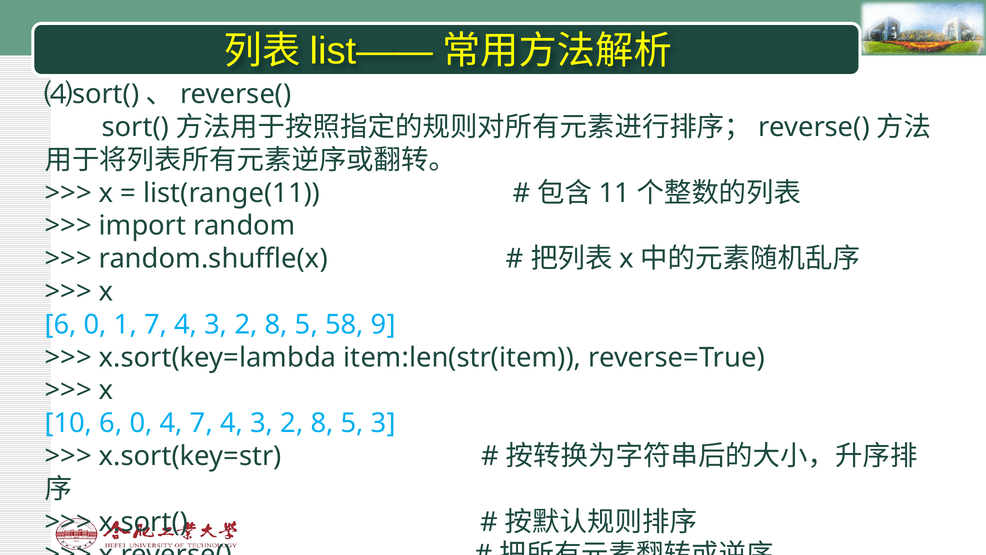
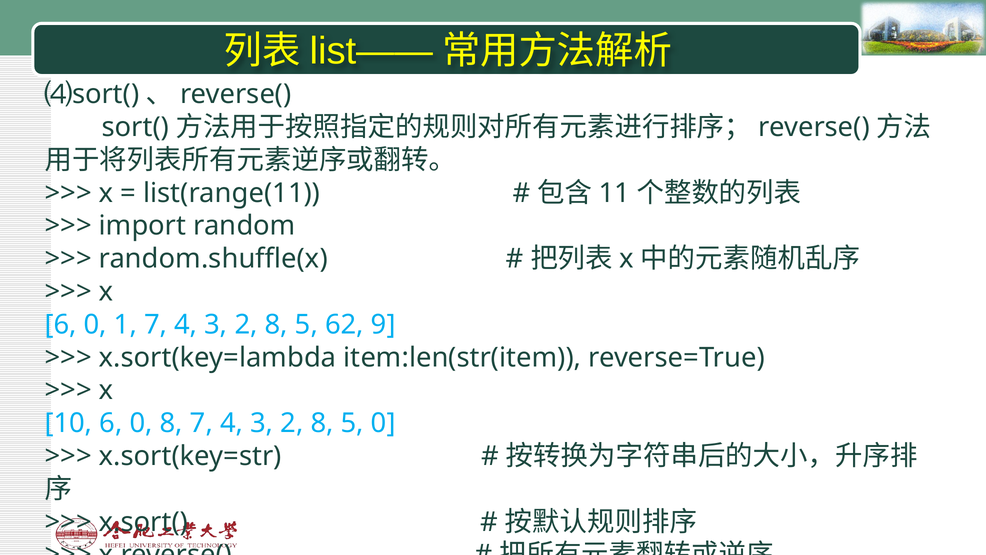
58: 58 -> 62 (344, 324)
0 4: 4 -> 8 (171, 423)
5 3: 3 -> 0 (383, 423)
